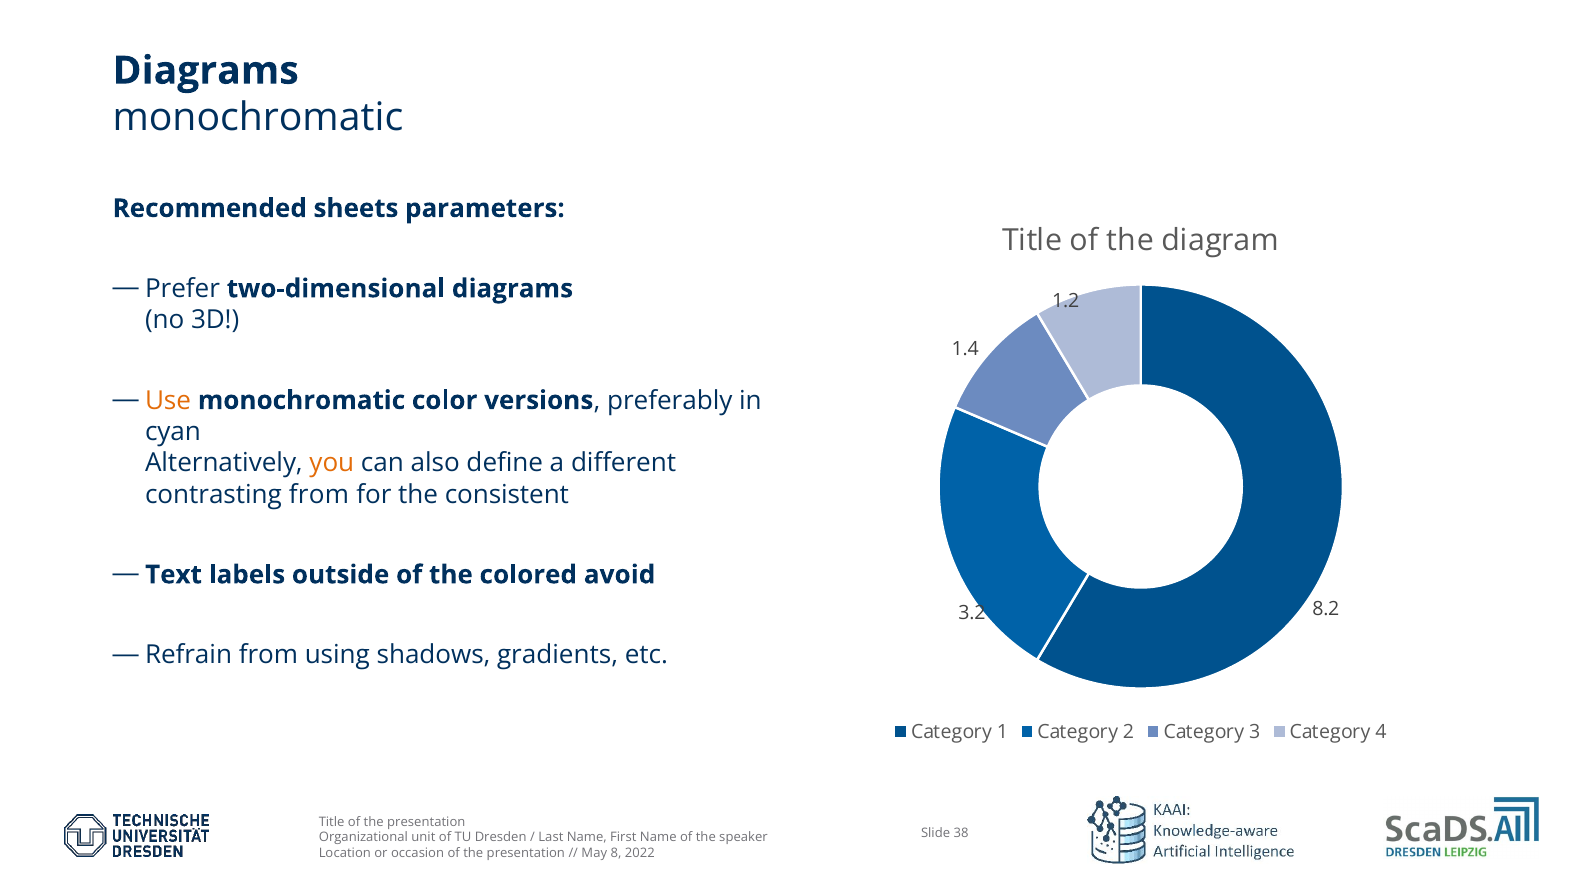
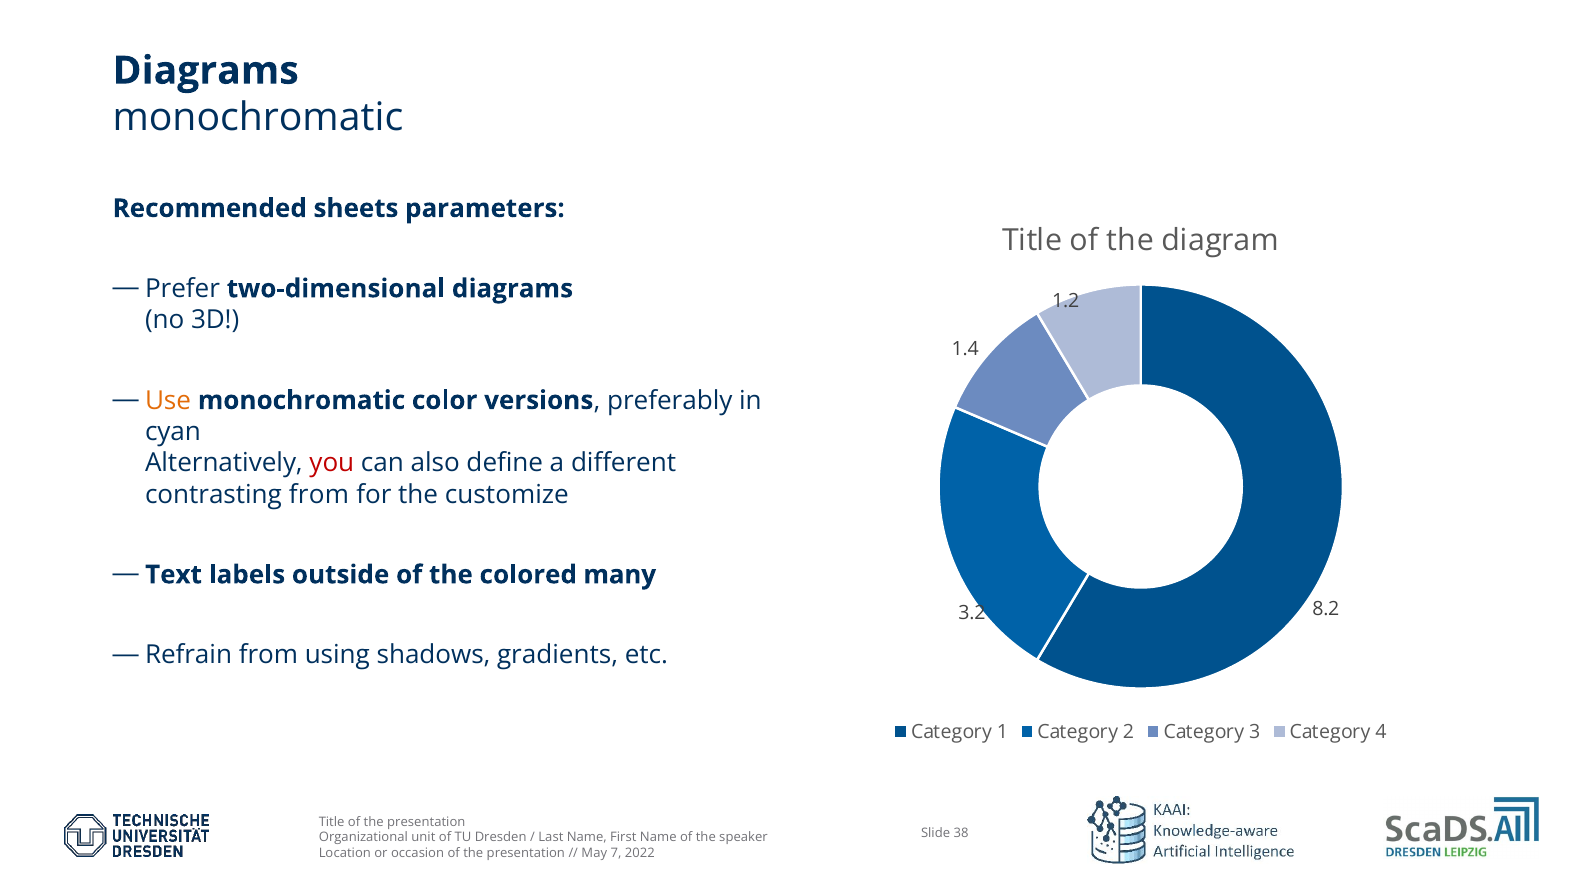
you colour: orange -> red (332, 463)
consistent: consistent -> customize (507, 495)
avoid: avoid -> many (620, 575)
8: 8 -> 7 (616, 854)
